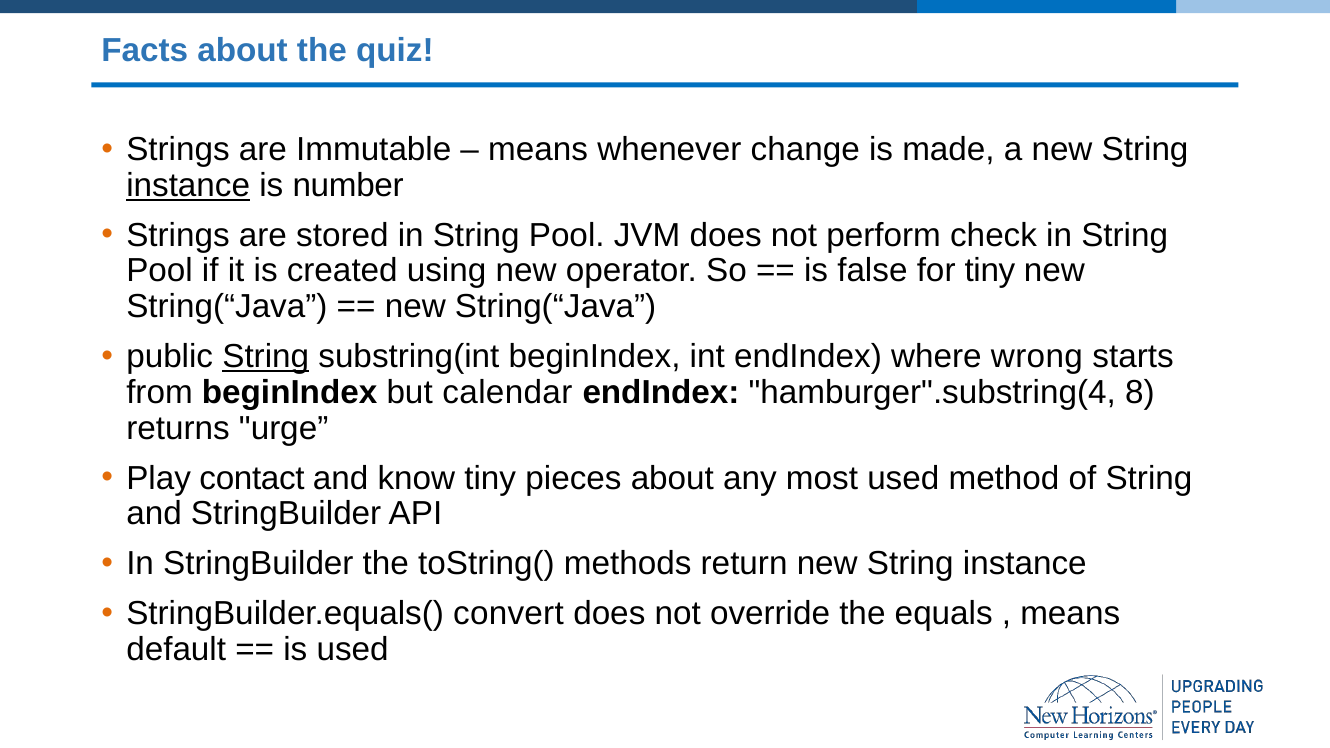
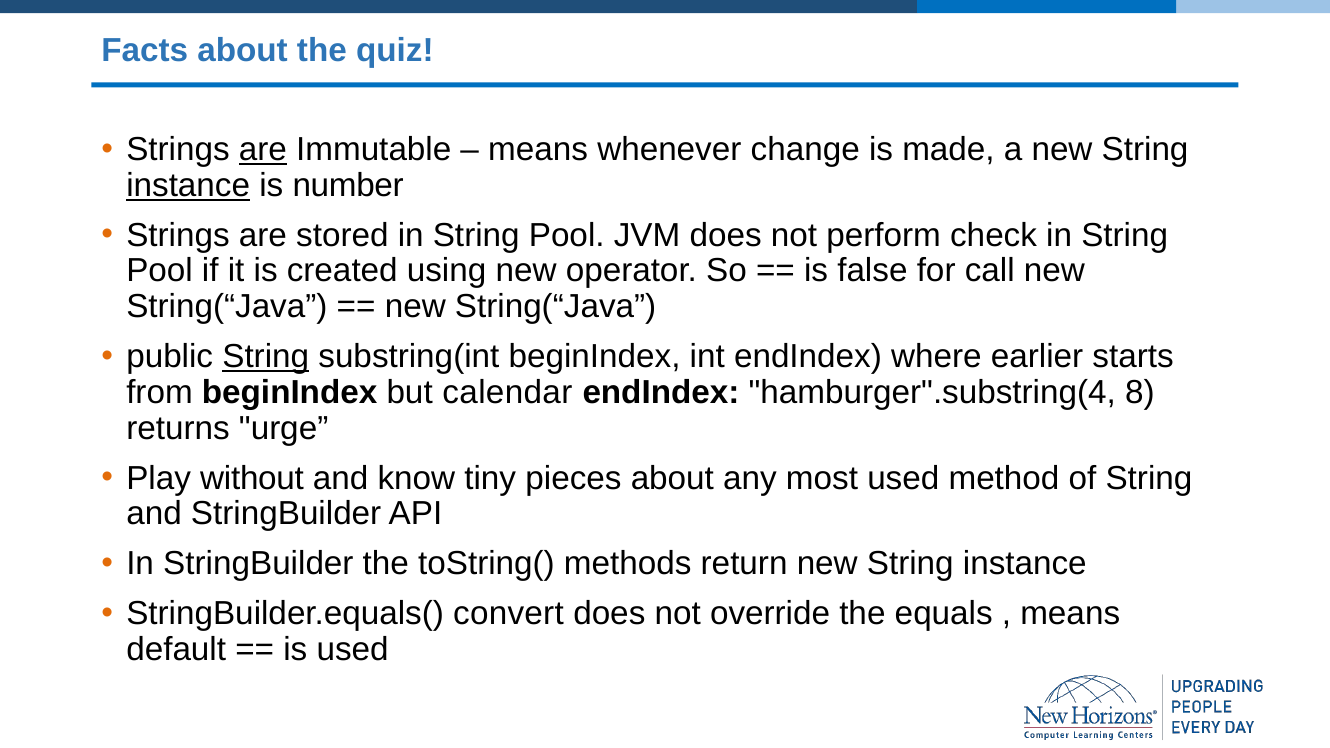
are underline: none -> present (263, 149)
for tiny: tiny -> call (990, 271)
wrong: wrong -> earlier (1037, 357)
contact: contact -> without (252, 478)
